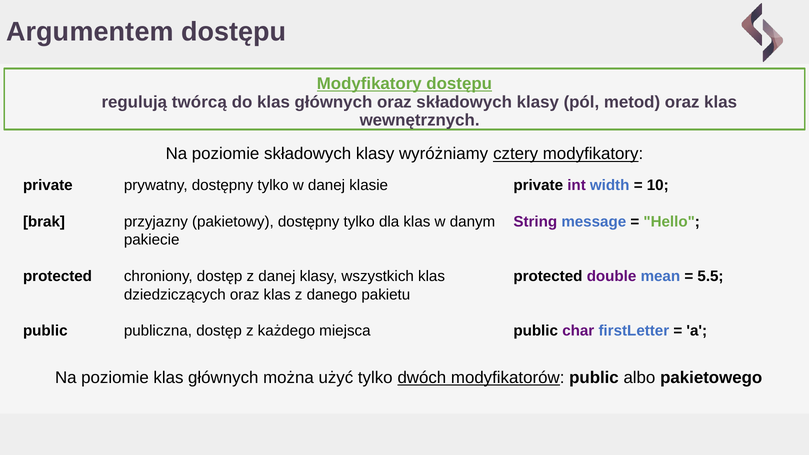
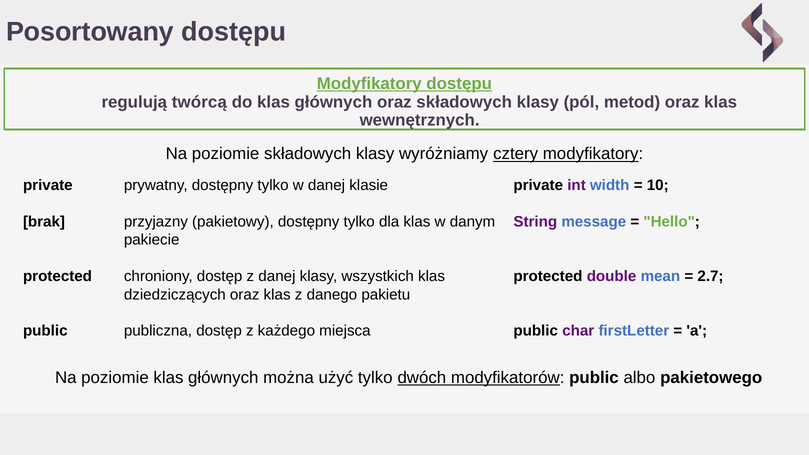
Argumentem: Argumentem -> Posortowany (90, 32)
5.5: 5.5 -> 2.7 (710, 276)
